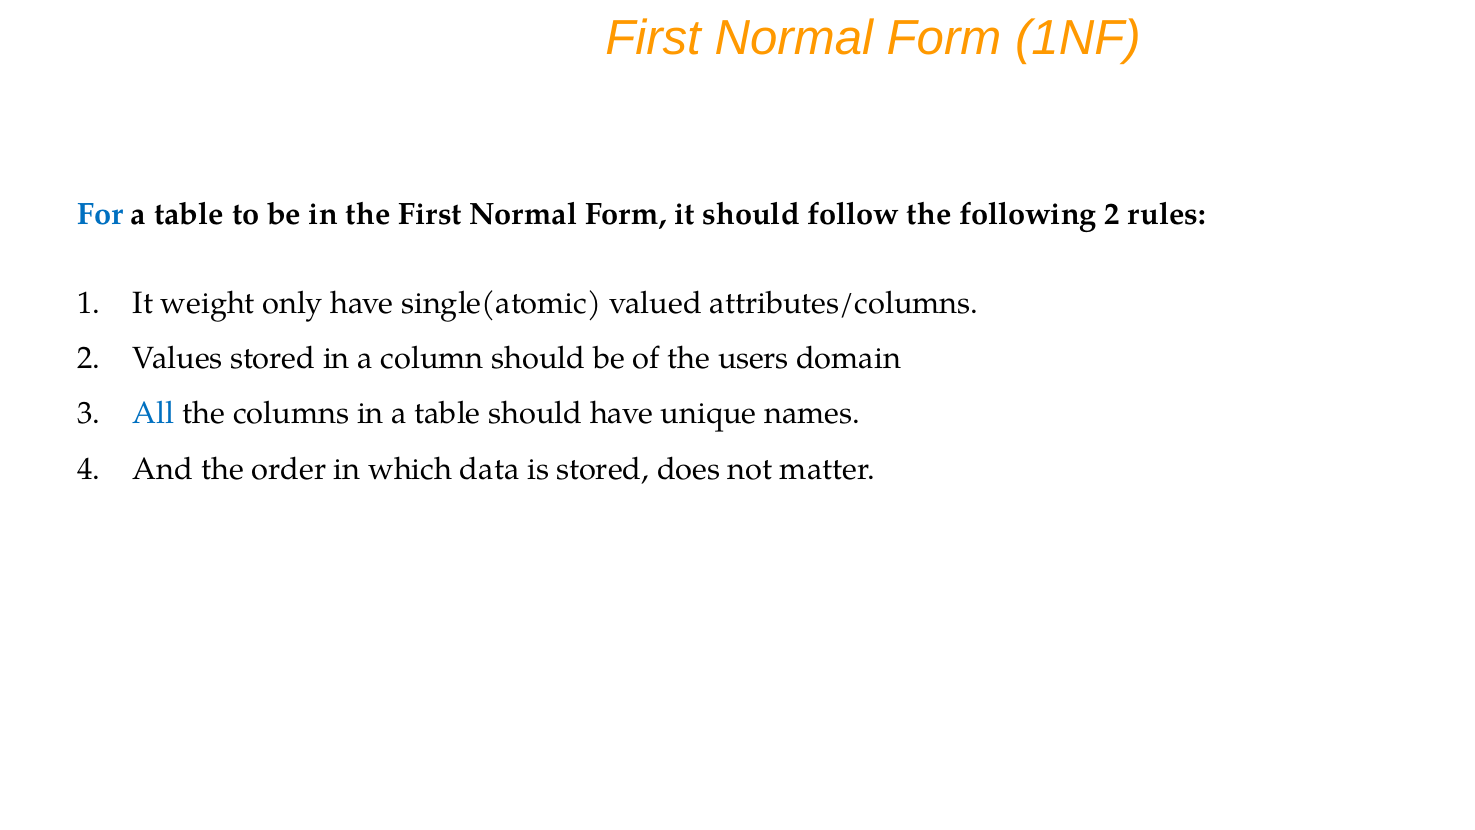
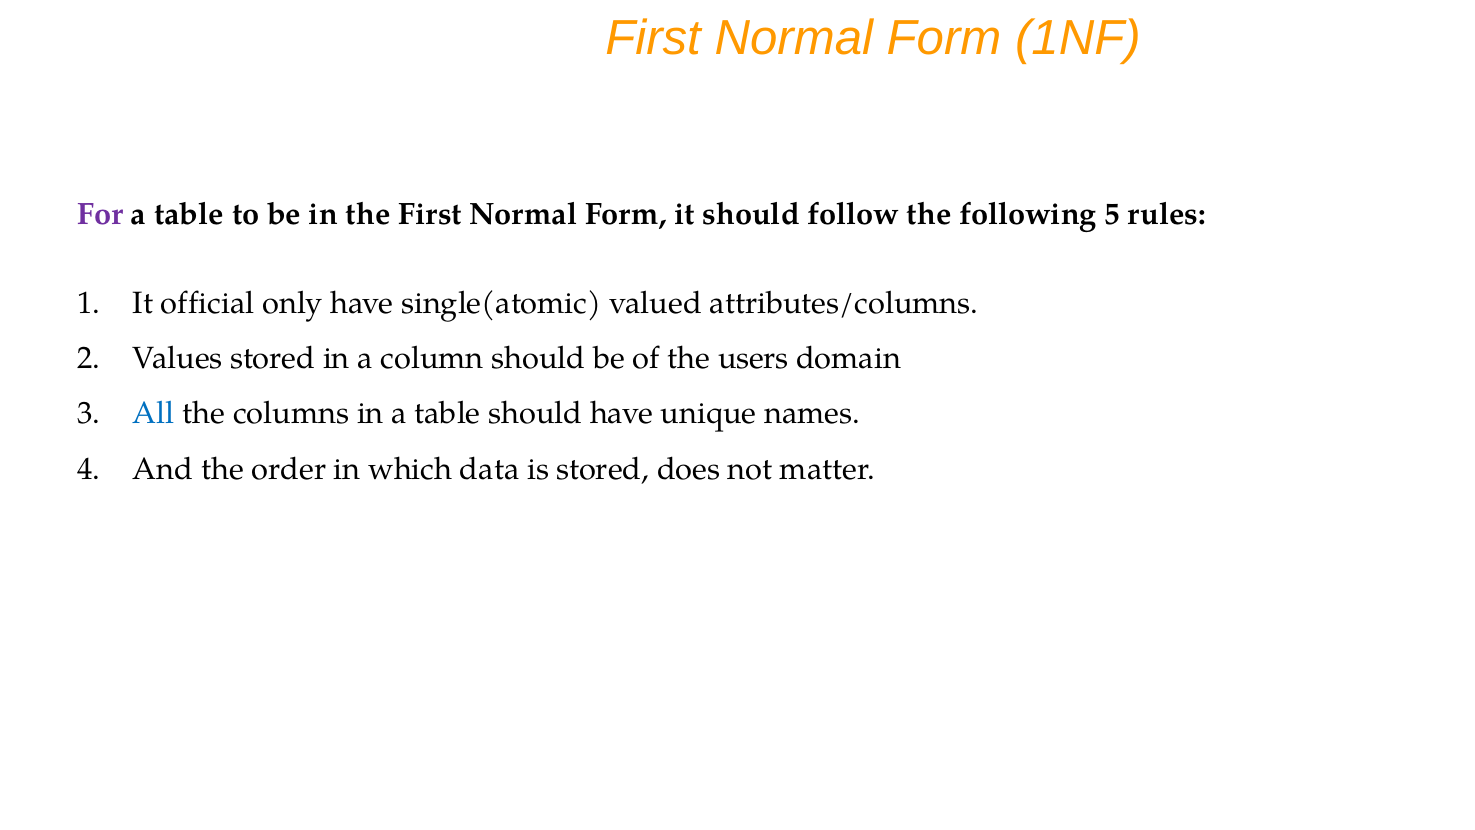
For colour: blue -> purple (101, 214)
following 2: 2 -> 5 (1112, 214)
weight: weight -> official (208, 303)
